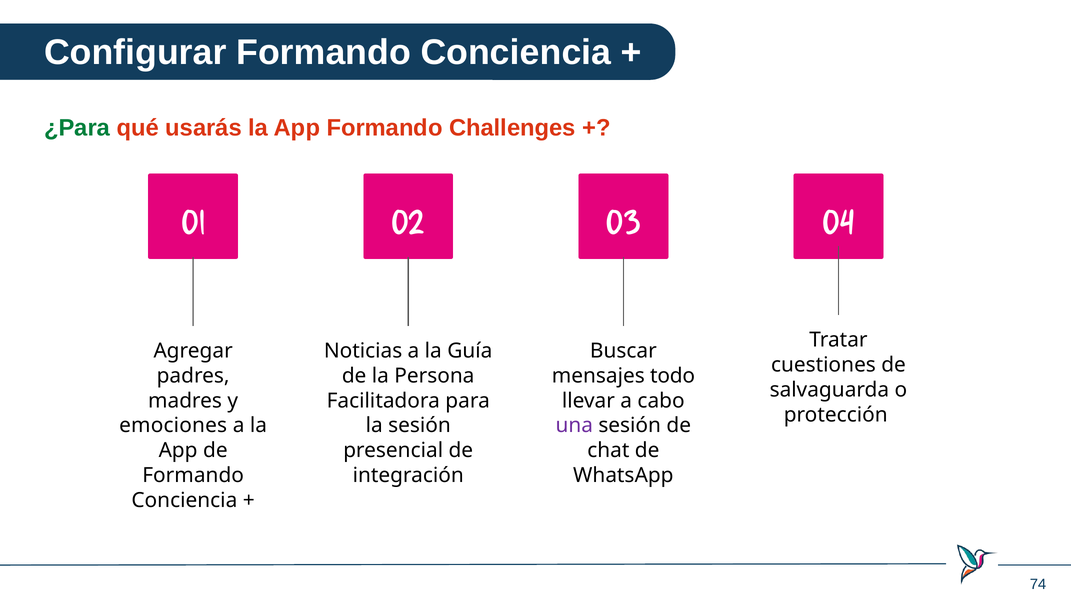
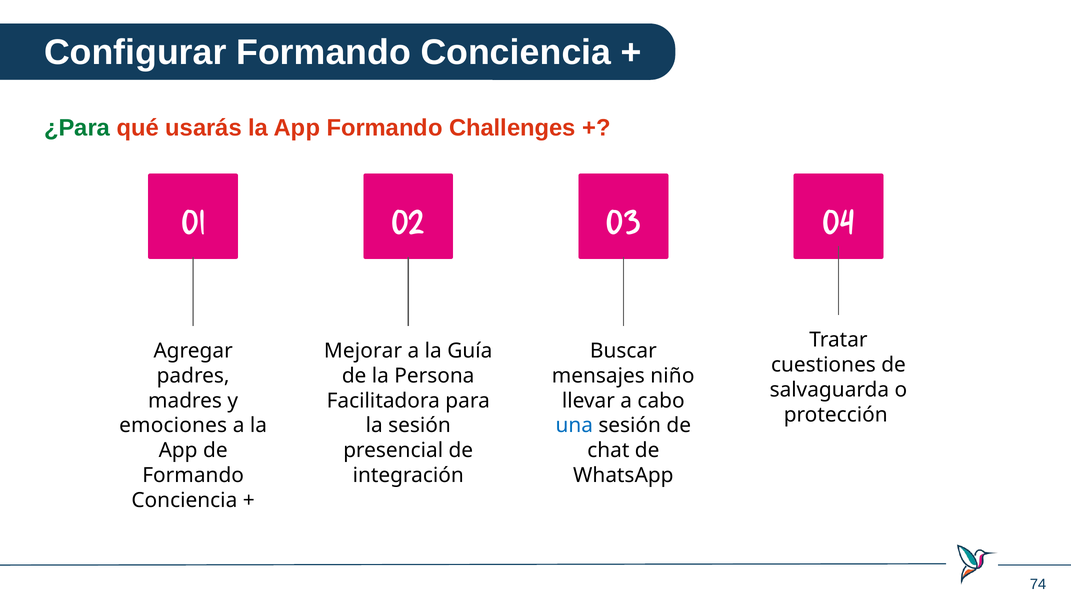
Noticias: Noticias -> Mejorar (363, 351)
todo: todo -> niño (672, 376)
una colour: purple -> blue (574, 426)
